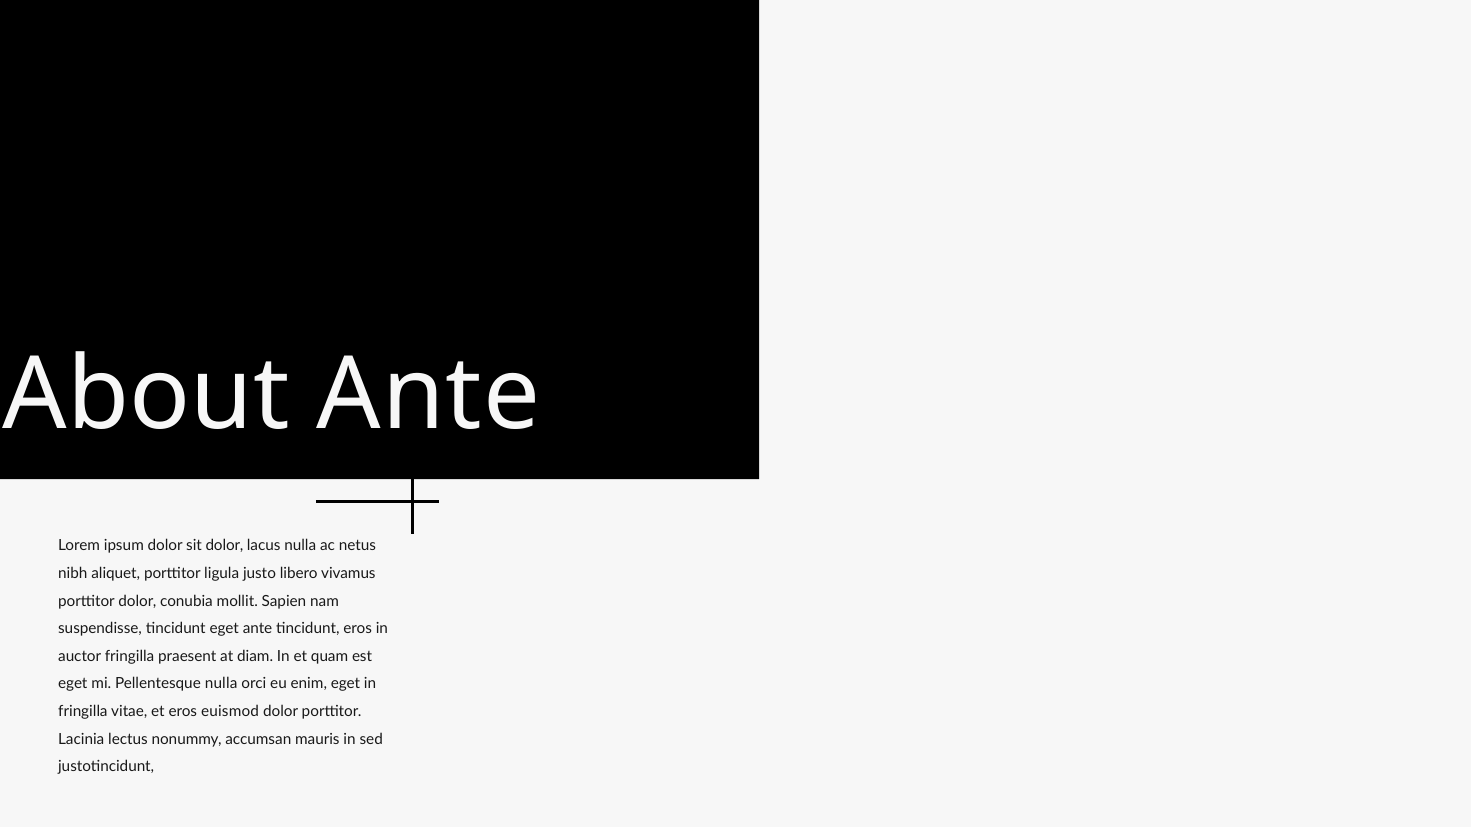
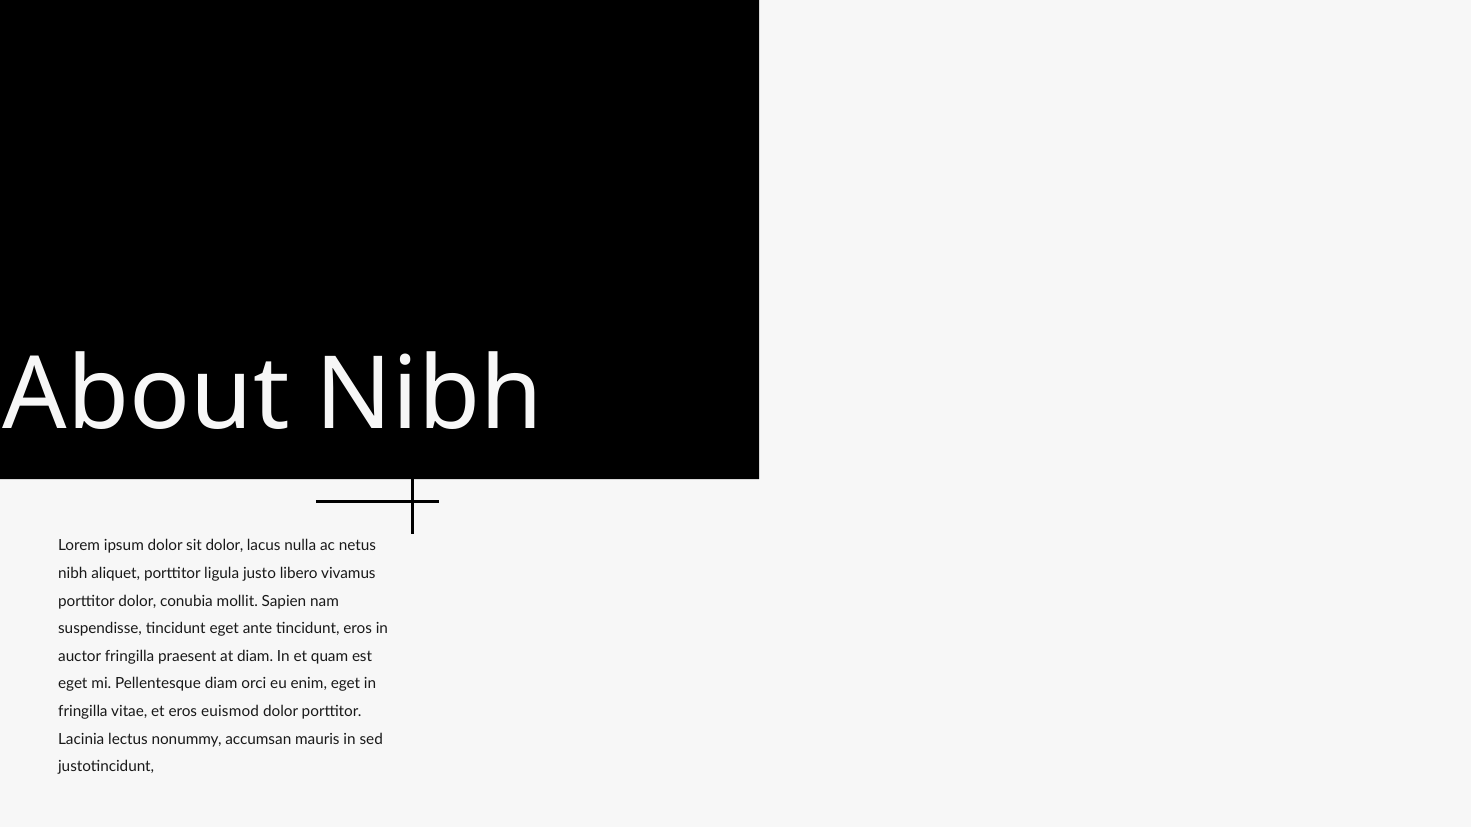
About Ante: Ante -> Nibh (429, 395)
Pellentesque nulla: nulla -> diam (221, 684)
